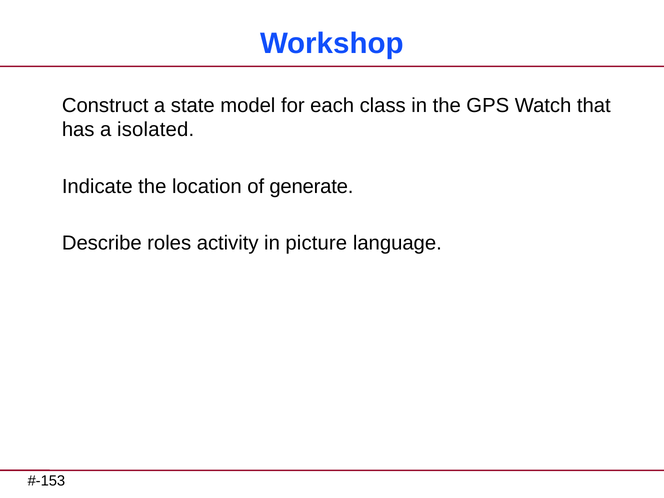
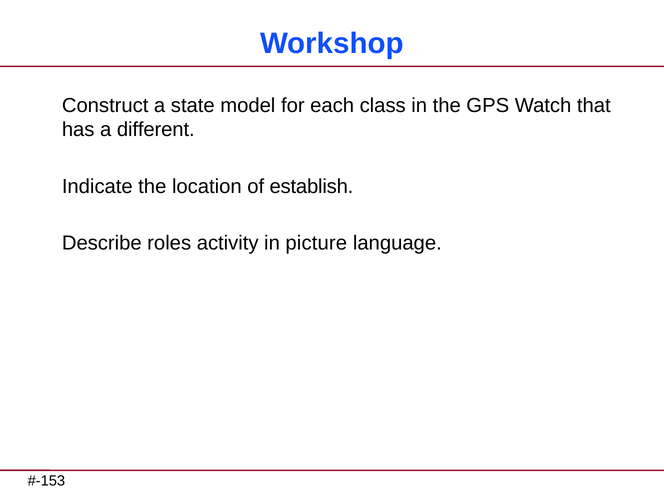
isolated: isolated -> different (156, 130)
generate: generate -> establish (311, 186)
